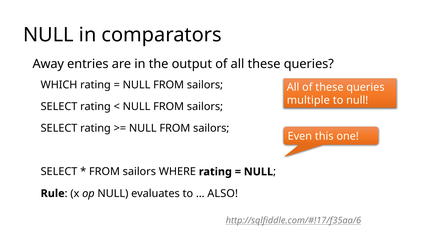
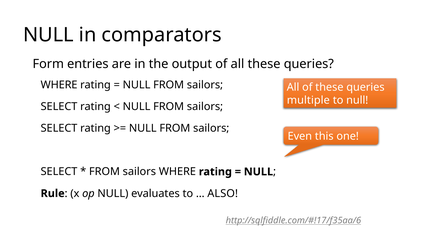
Away: Away -> Form (48, 64)
WHICH: WHICH -> WHERE (59, 85)
